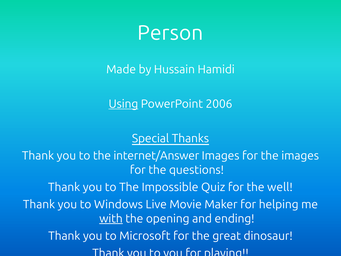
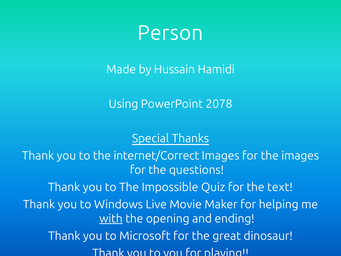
Using underline: present -> none (123, 104)
2006: 2006 -> 2078 (219, 104)
internet/Answer: internet/Answer -> internet/Correct (156, 156)
well: well -> text (280, 187)
